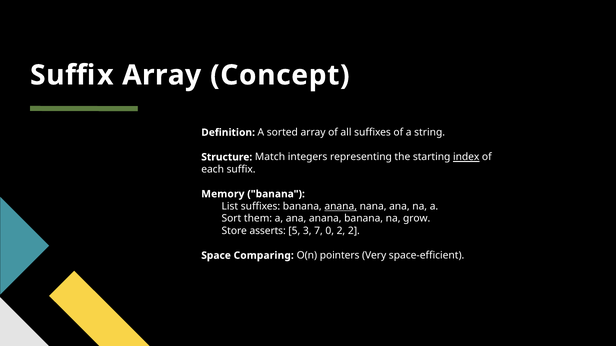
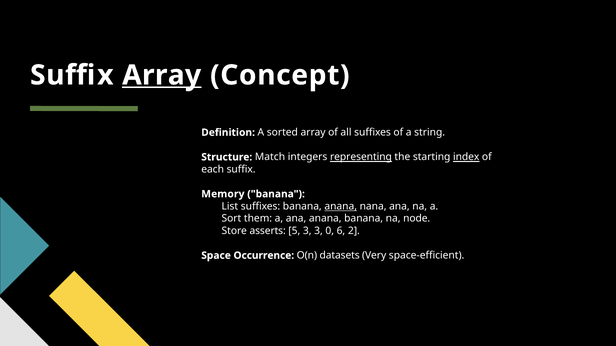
Array underline: none -> present (162, 75)
representing underline: none -> present (361, 157)
grow: grow -> node (417, 219)
3 7: 7 -> 3 (319, 231)
0 2: 2 -> 6 (341, 231)
Comparing: Comparing -> Occurrence (264, 256)
pointers: pointers -> datasets (340, 256)
